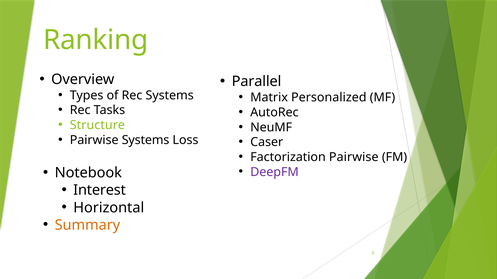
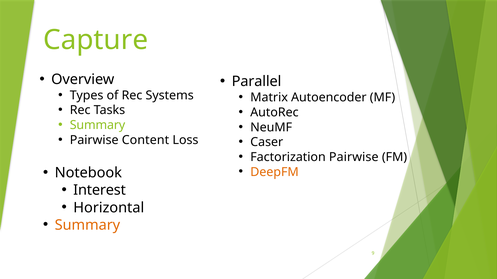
Ranking: Ranking -> Capture (96, 40)
Personalized: Personalized -> Autoencoder (329, 98)
Structure: Structure -> Summary (98, 125)
Pairwise Systems: Systems -> Content (145, 140)
DeepFM colour: purple -> orange (275, 172)
